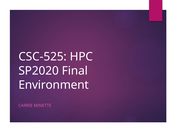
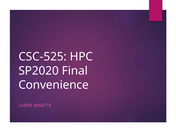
Environment: Environment -> Convenience (54, 85)
